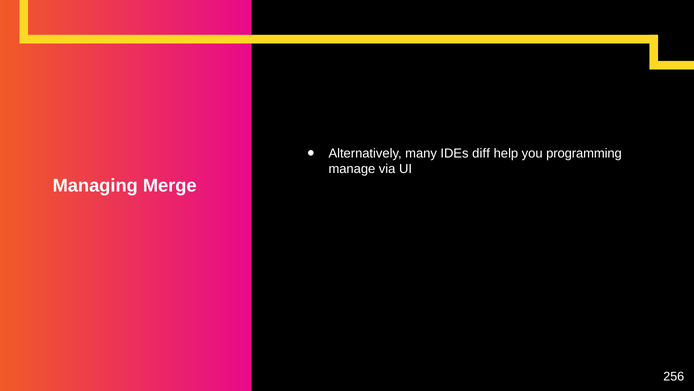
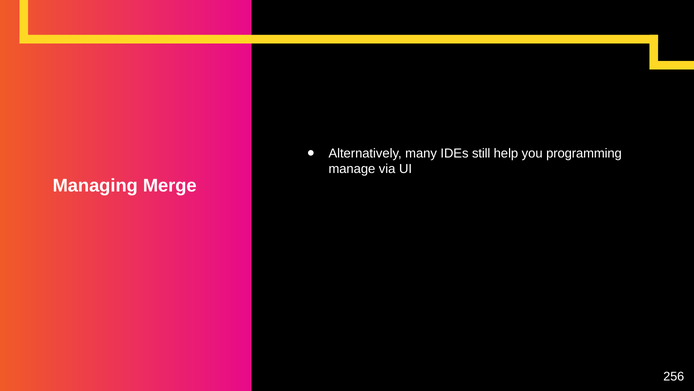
diff: diff -> still (481, 153)
